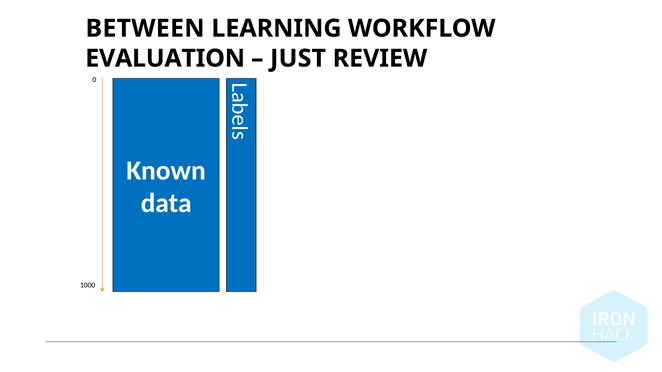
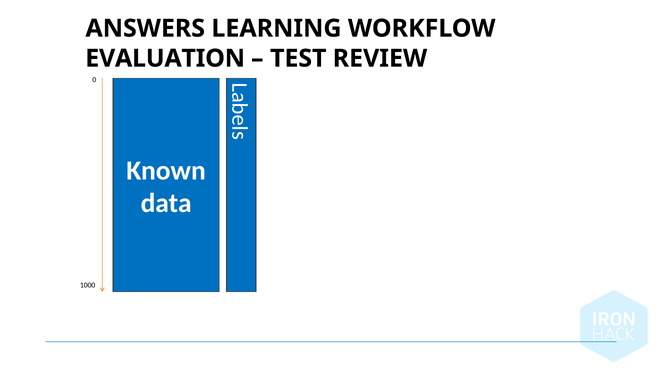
BETWEEN: BETWEEN -> ANSWERS (145, 28)
JUST: JUST -> TEST (298, 58)
